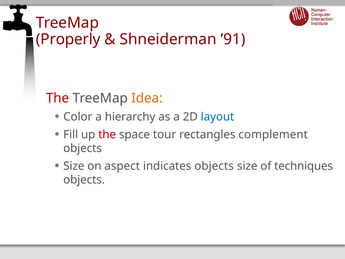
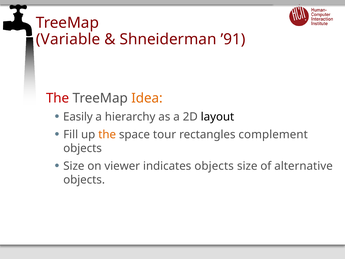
Properly: Properly -> Variable (68, 39)
Color: Color -> Easily (78, 117)
layout colour: blue -> black (217, 117)
the colour: red -> orange (107, 134)
aspect: aspect -> viewer (122, 166)
techniques: techniques -> alternative (304, 166)
